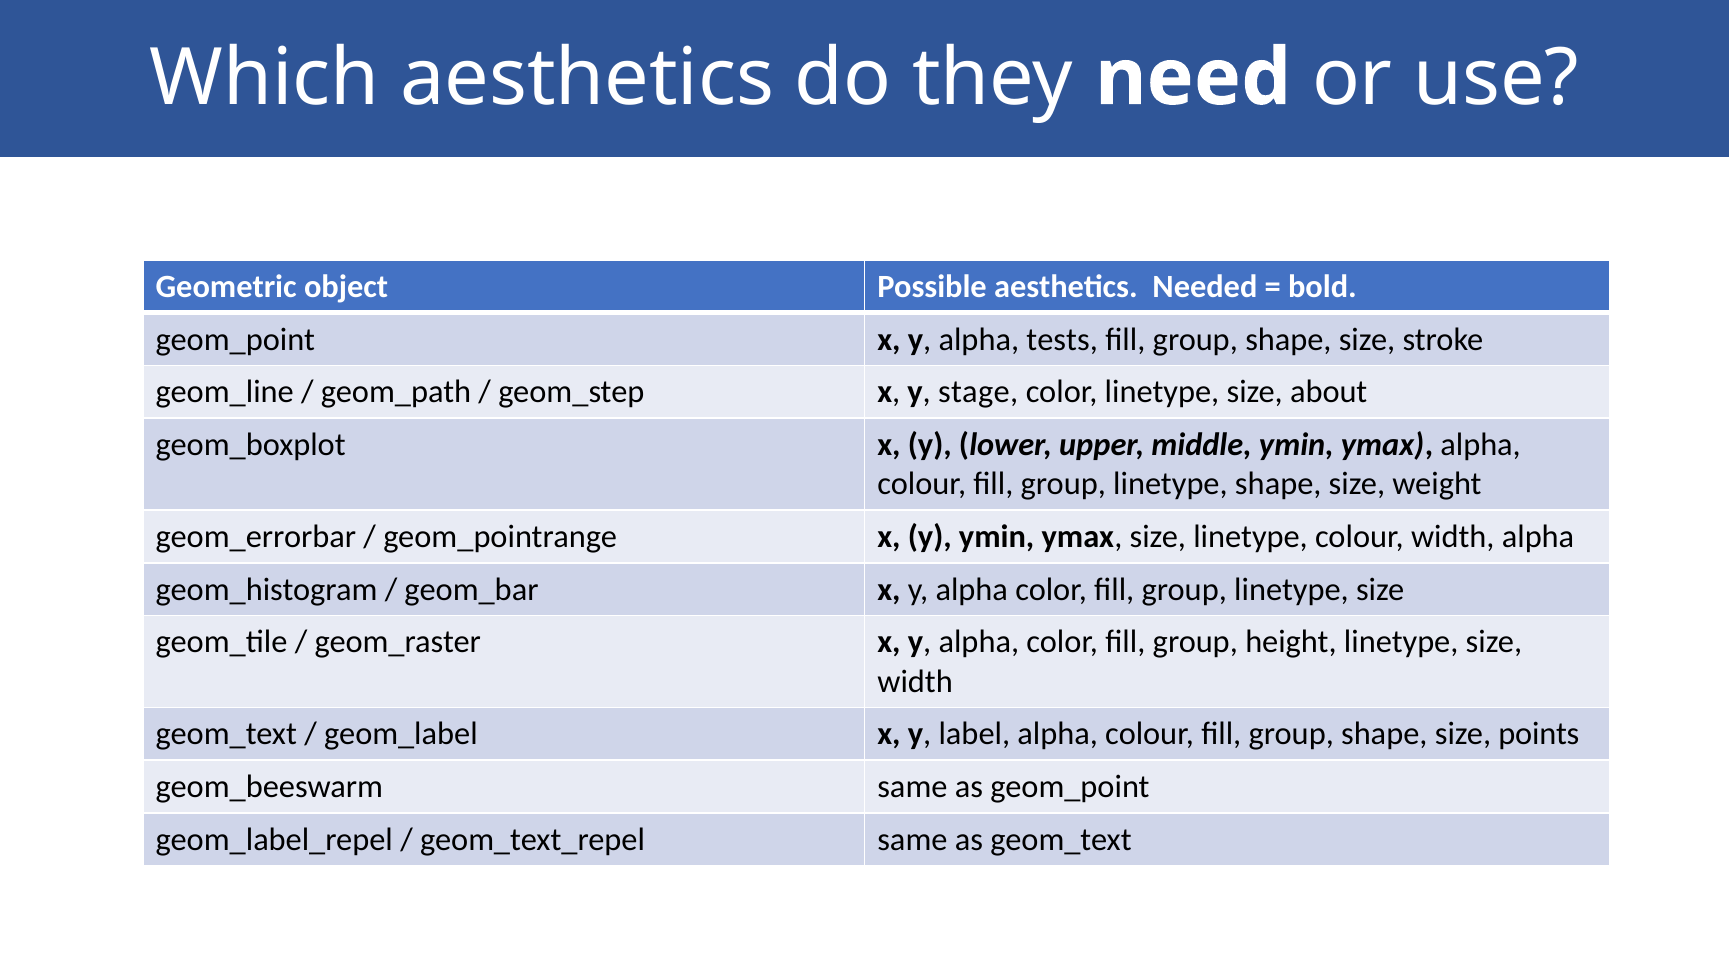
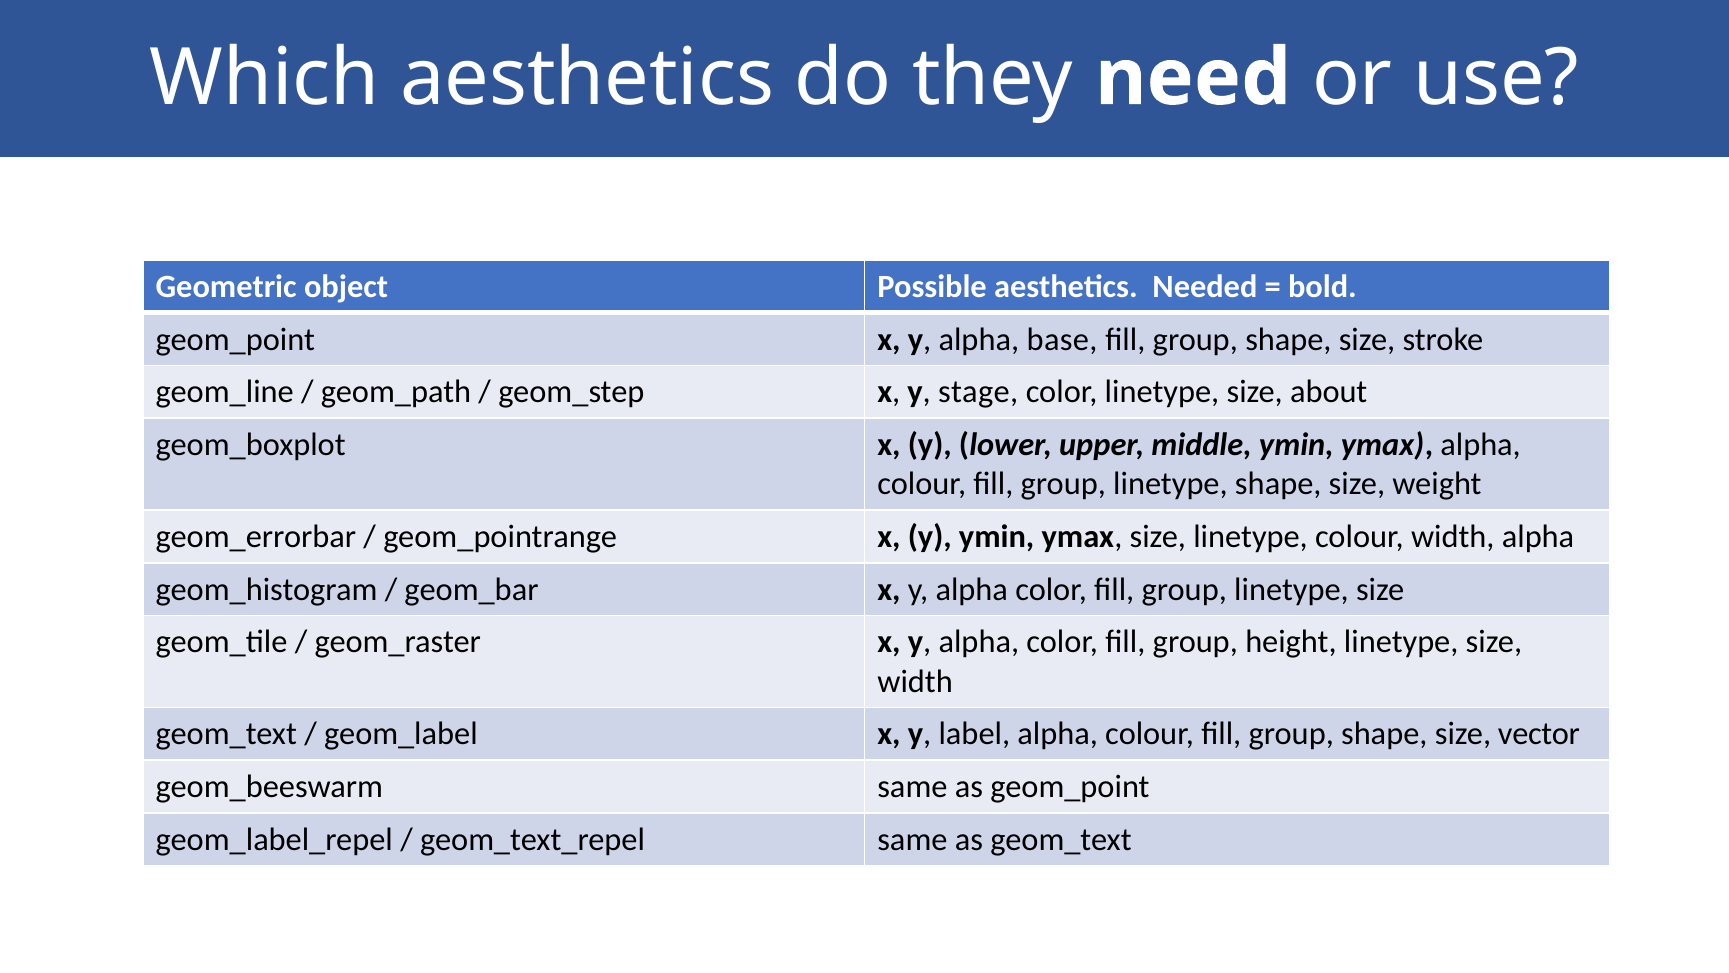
tests: tests -> base (1062, 339)
points: points -> vector (1539, 734)
